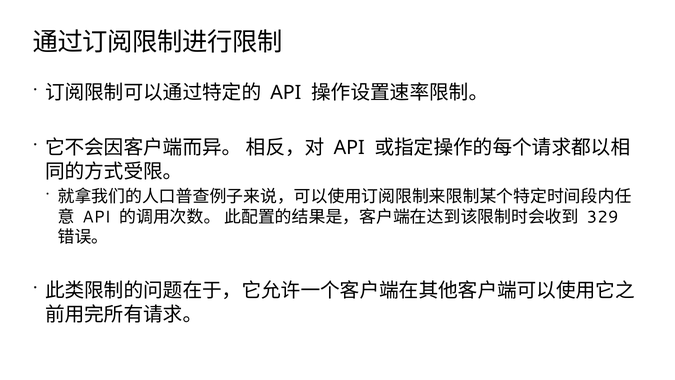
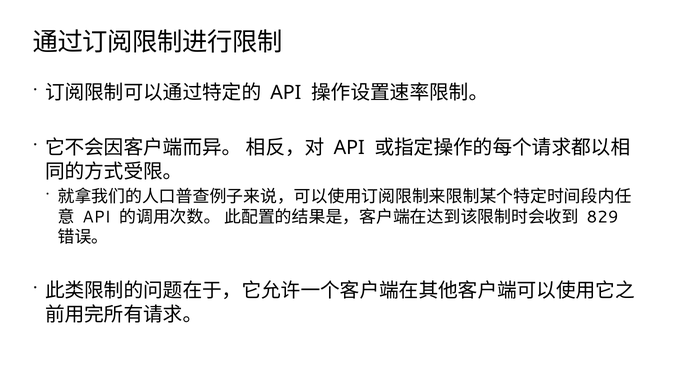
329: 329 -> 829 (603, 217)
